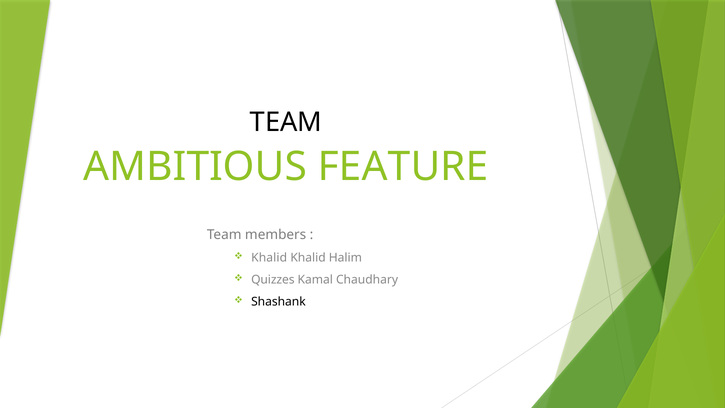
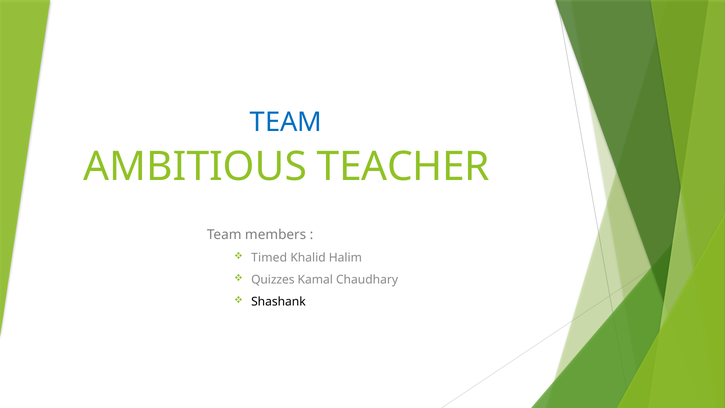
TEAM colour: black -> blue (286, 122)
FEATURE: FEATURE -> TEACHER (403, 167)
Khalid: Khalid -> Timed (269, 258)
